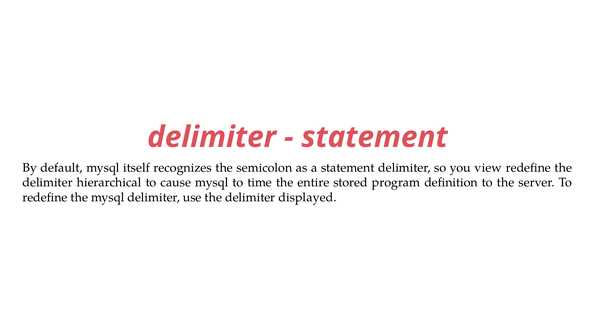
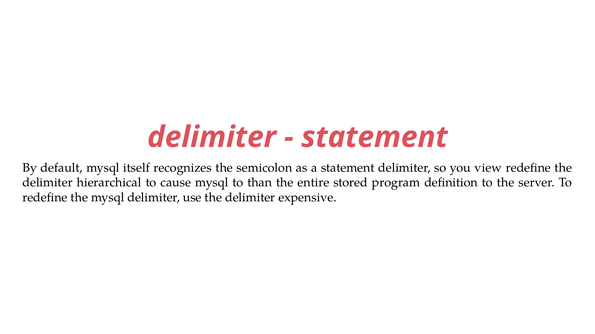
time: time -> than (260, 183)
displayed: displayed -> expensive (307, 198)
